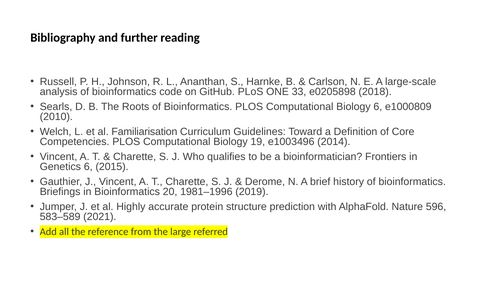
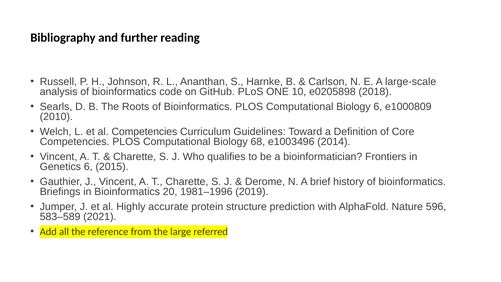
33: 33 -> 10 (299, 92)
al Familiarisation: Familiarisation -> Competencies (144, 132)
19: 19 -> 68 (258, 142)
